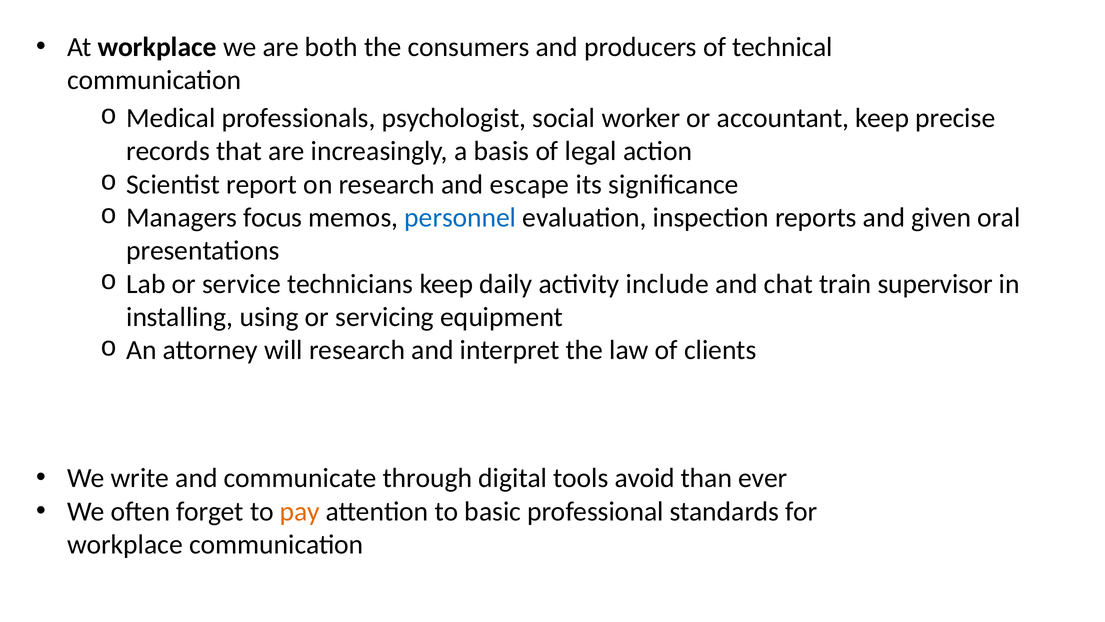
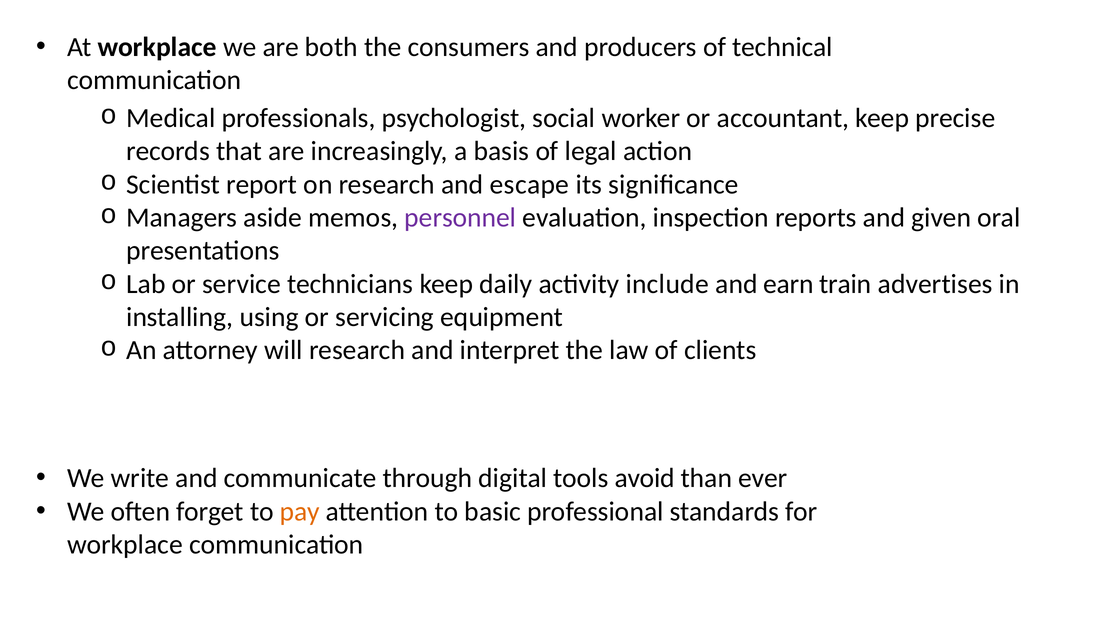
focus: focus -> aside (273, 217)
personnel colour: blue -> purple (460, 217)
chat: chat -> earn (789, 284)
supervisor: supervisor -> advertises (935, 284)
